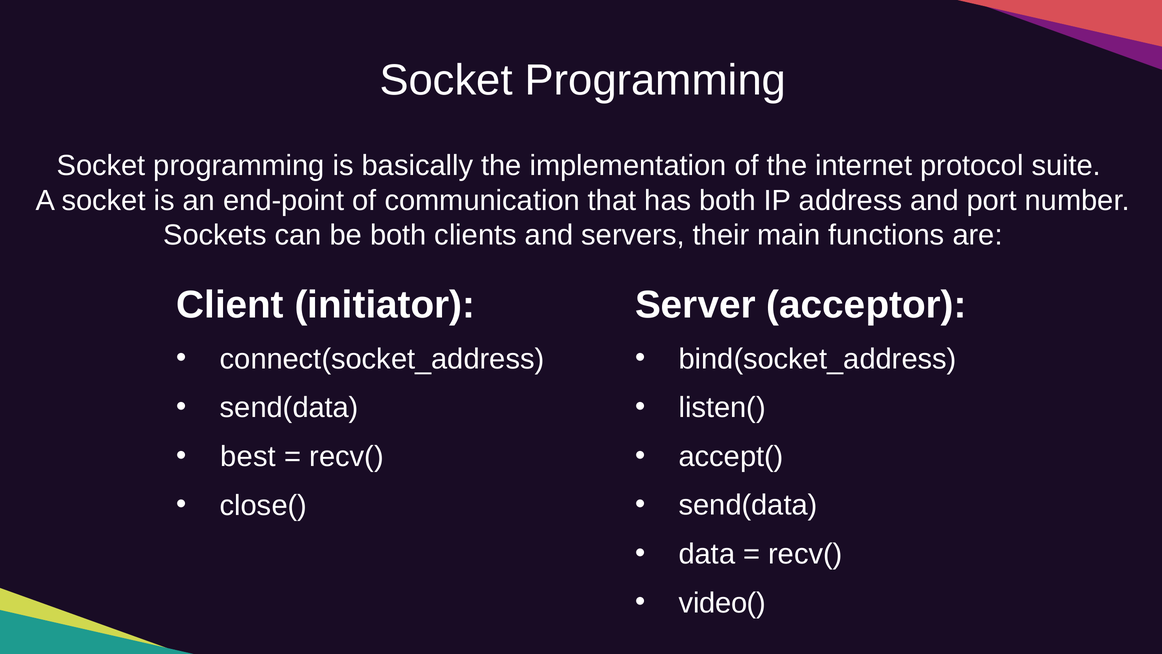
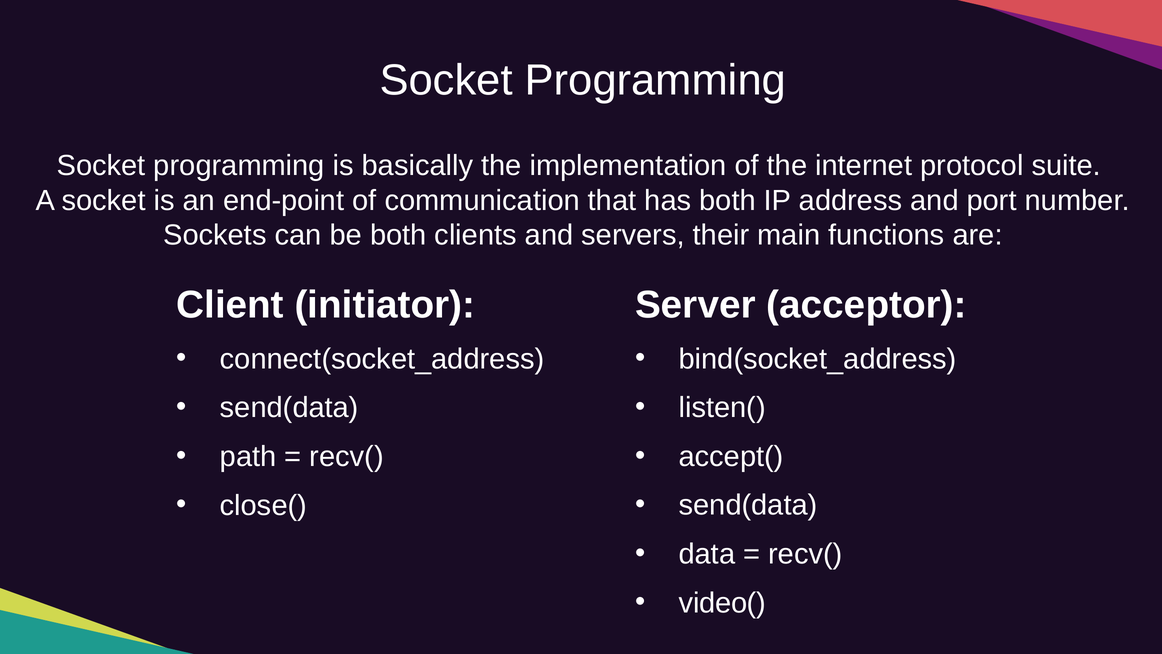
best: best -> path (248, 456)
